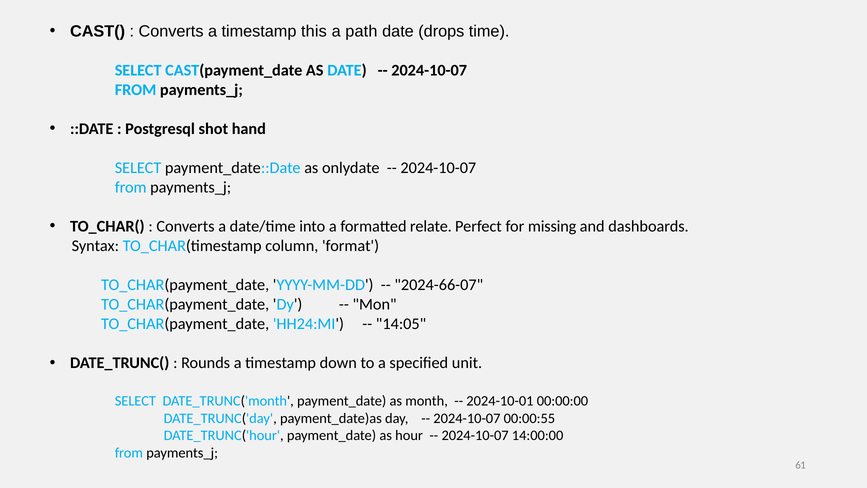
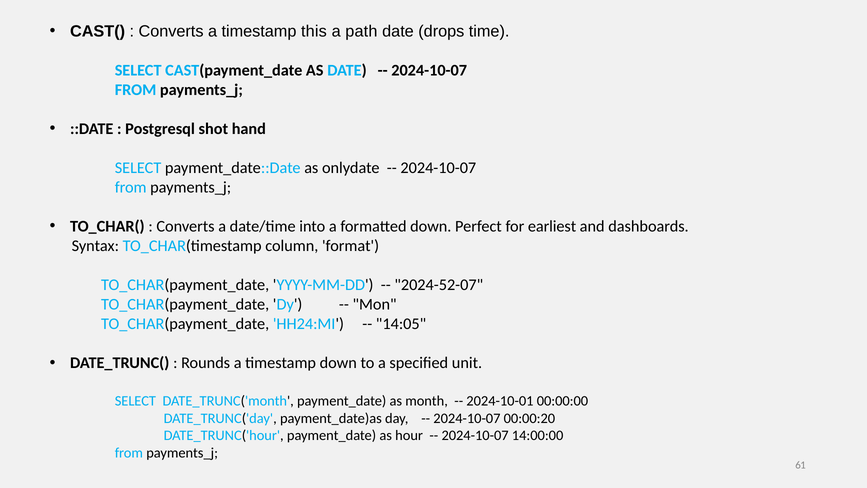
formatted relate: relate -> down (431, 226)
missing: missing -> earliest (552, 226)
2024-66-07: 2024-66-07 -> 2024-52-07 (439, 285)
00:00:55: 00:00:55 -> 00:00:20 (529, 418)
